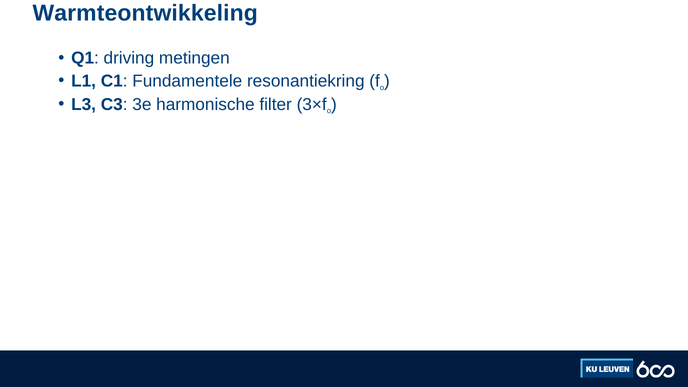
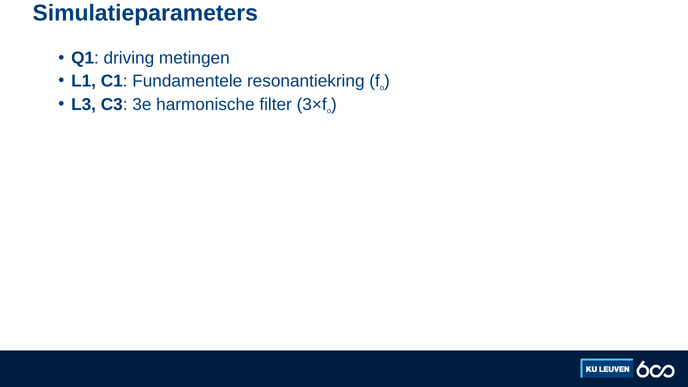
Warmteontwikkeling: Warmteontwikkeling -> Simulatieparameters (145, 13)
